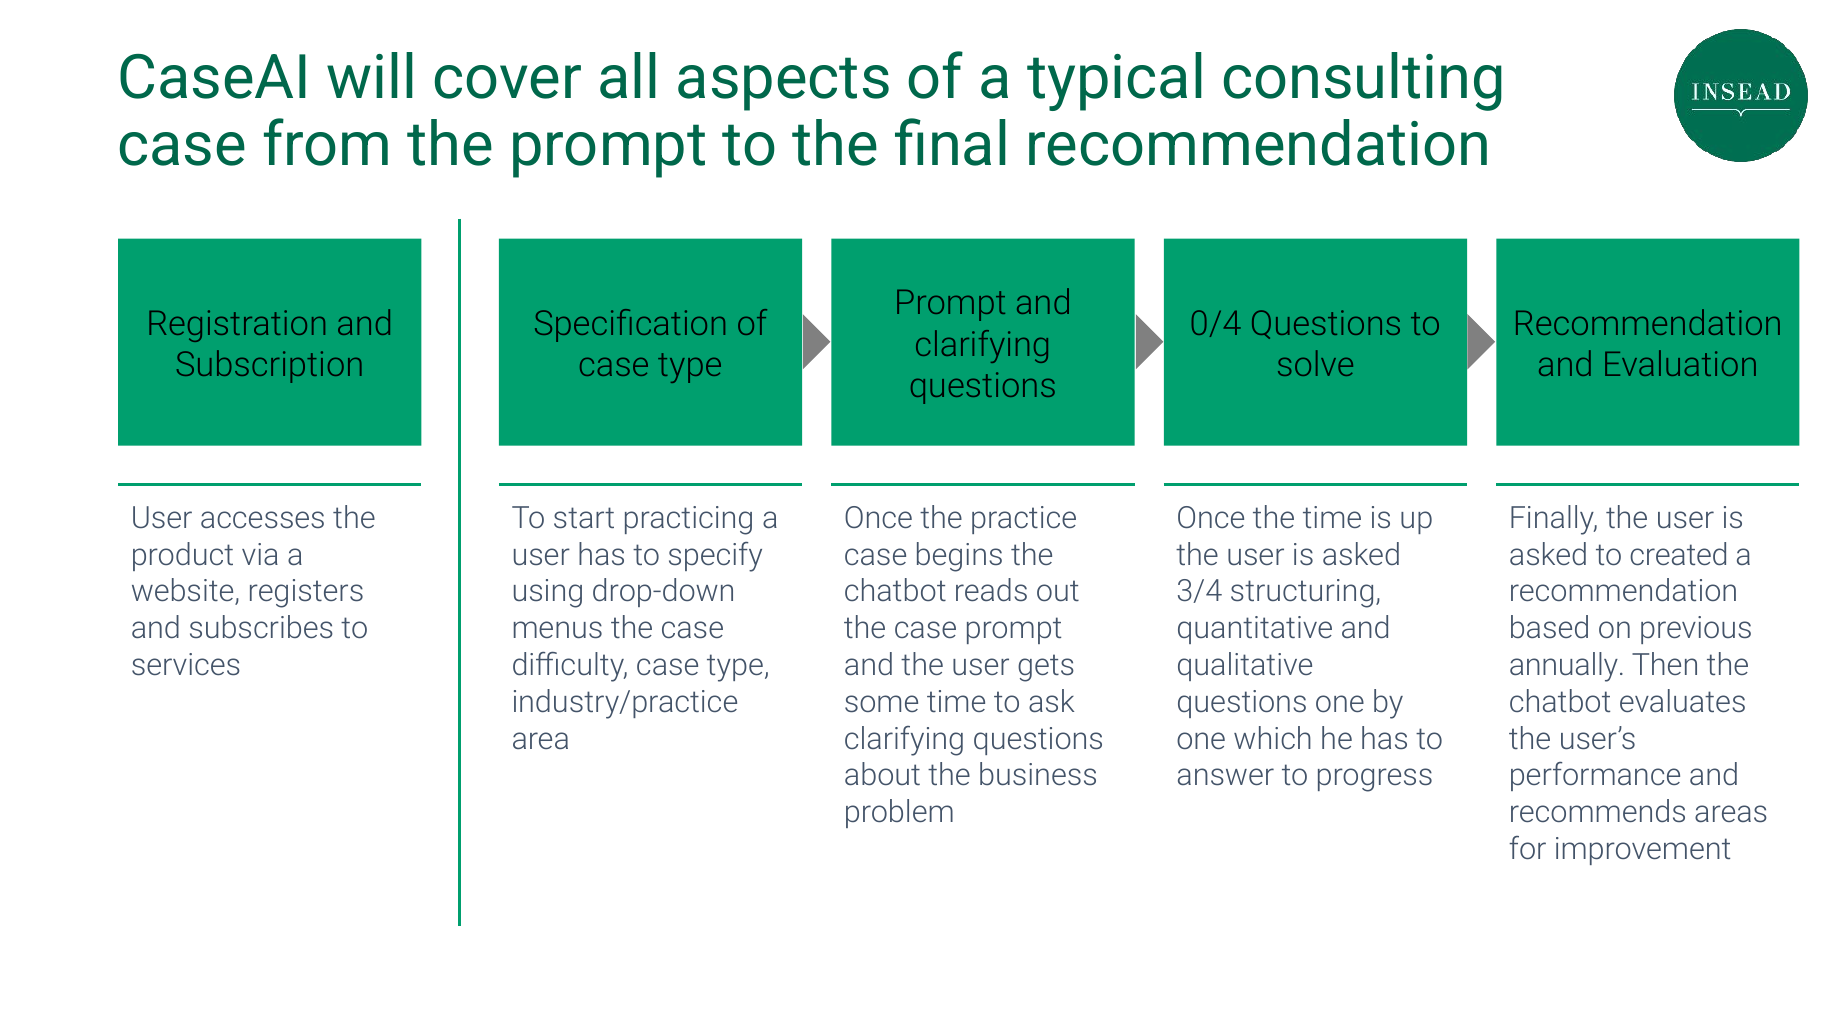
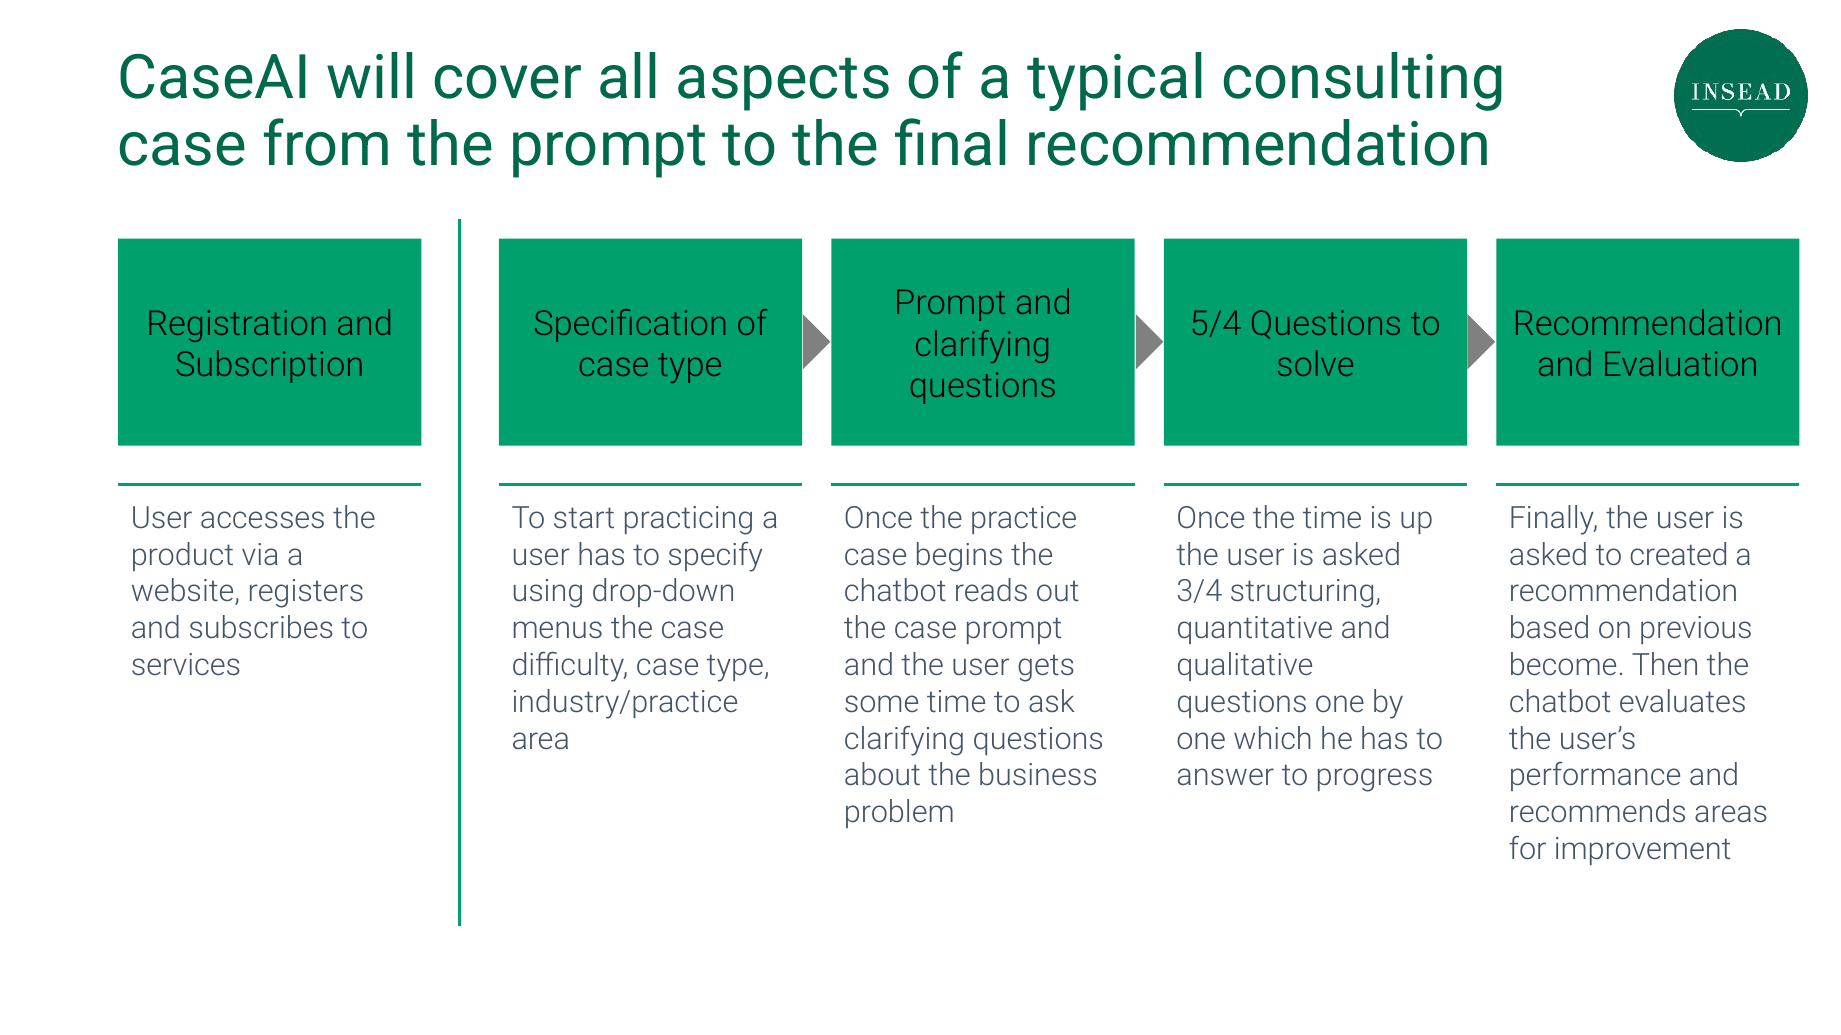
0/4: 0/4 -> 5/4 (1216, 324)
annually: annually -> become (1567, 666)
